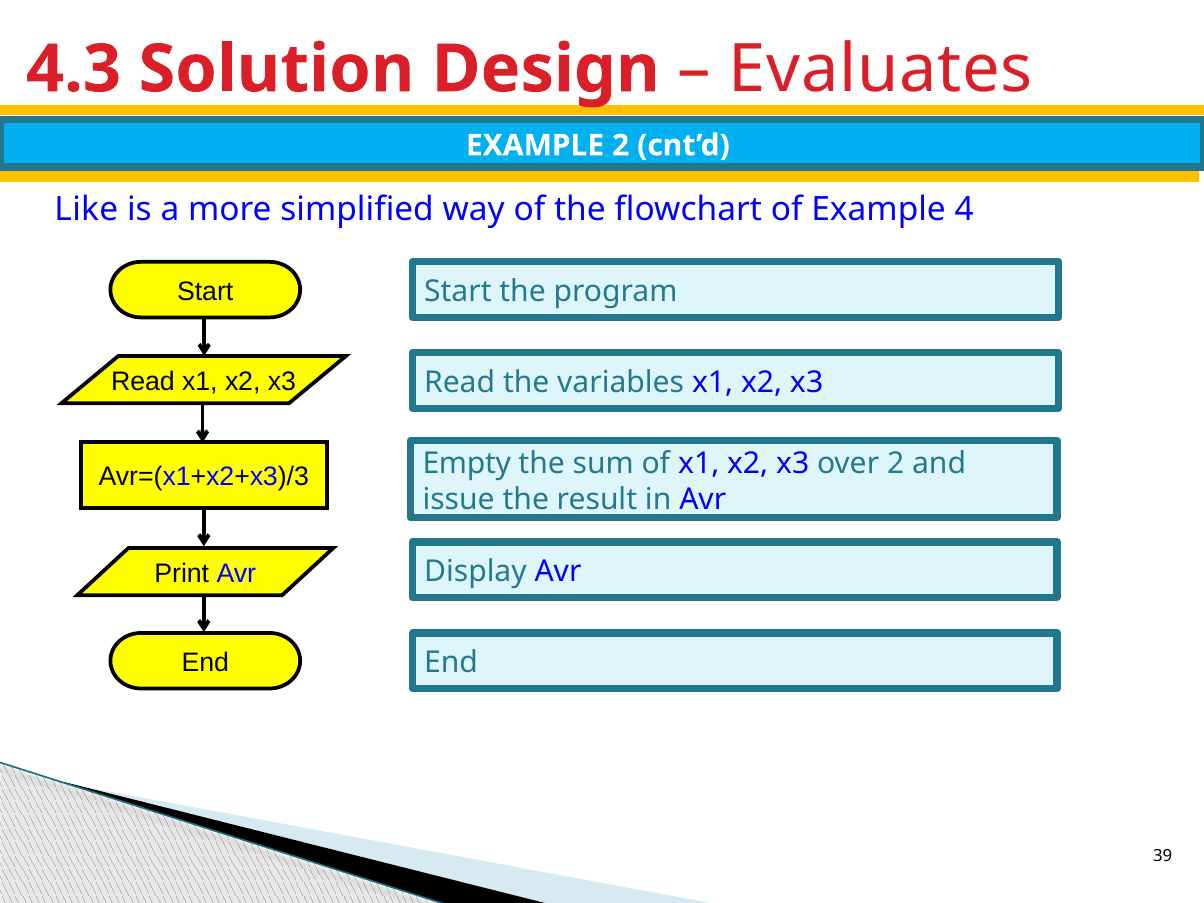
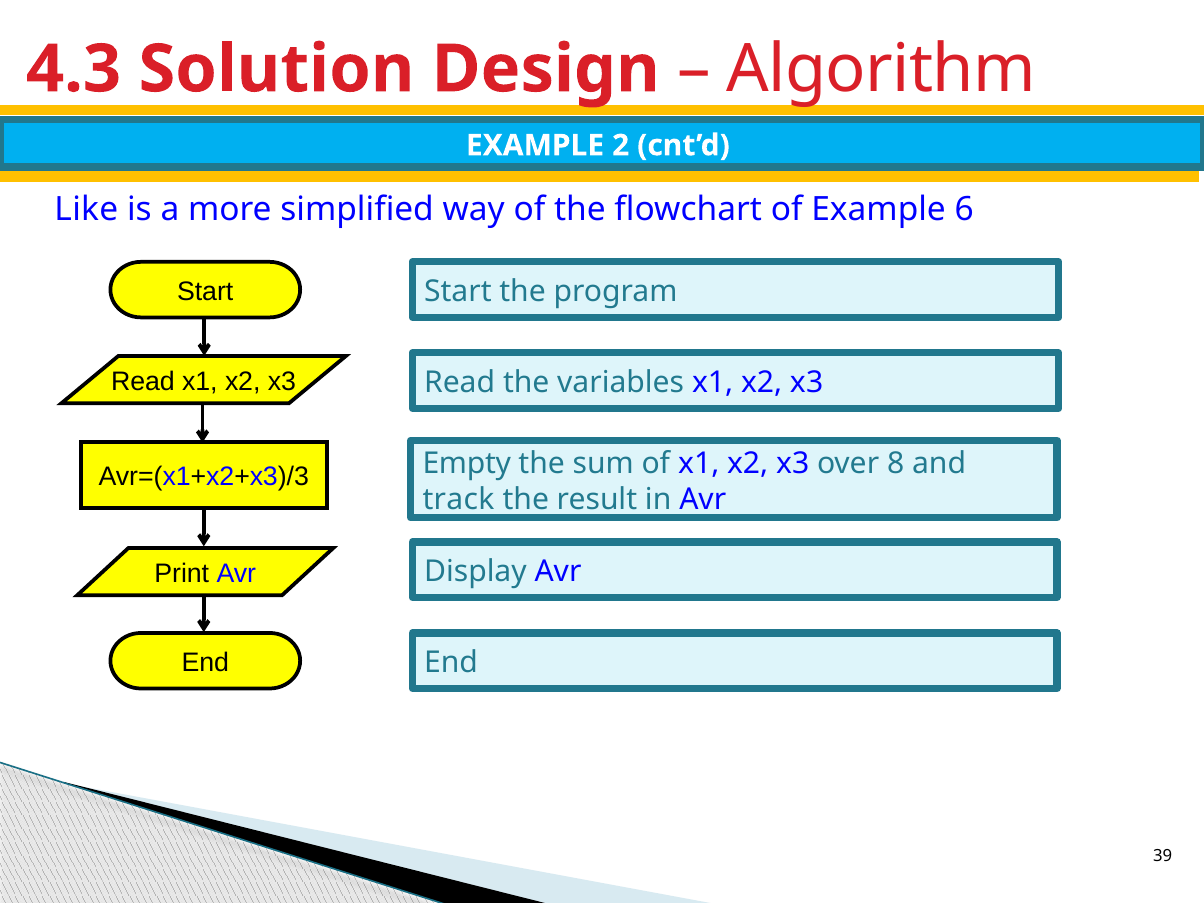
Evaluates: Evaluates -> Algorithm (881, 69)
4: 4 -> 6 (964, 210)
over 2: 2 -> 8 (896, 463)
issue: issue -> track (458, 499)
